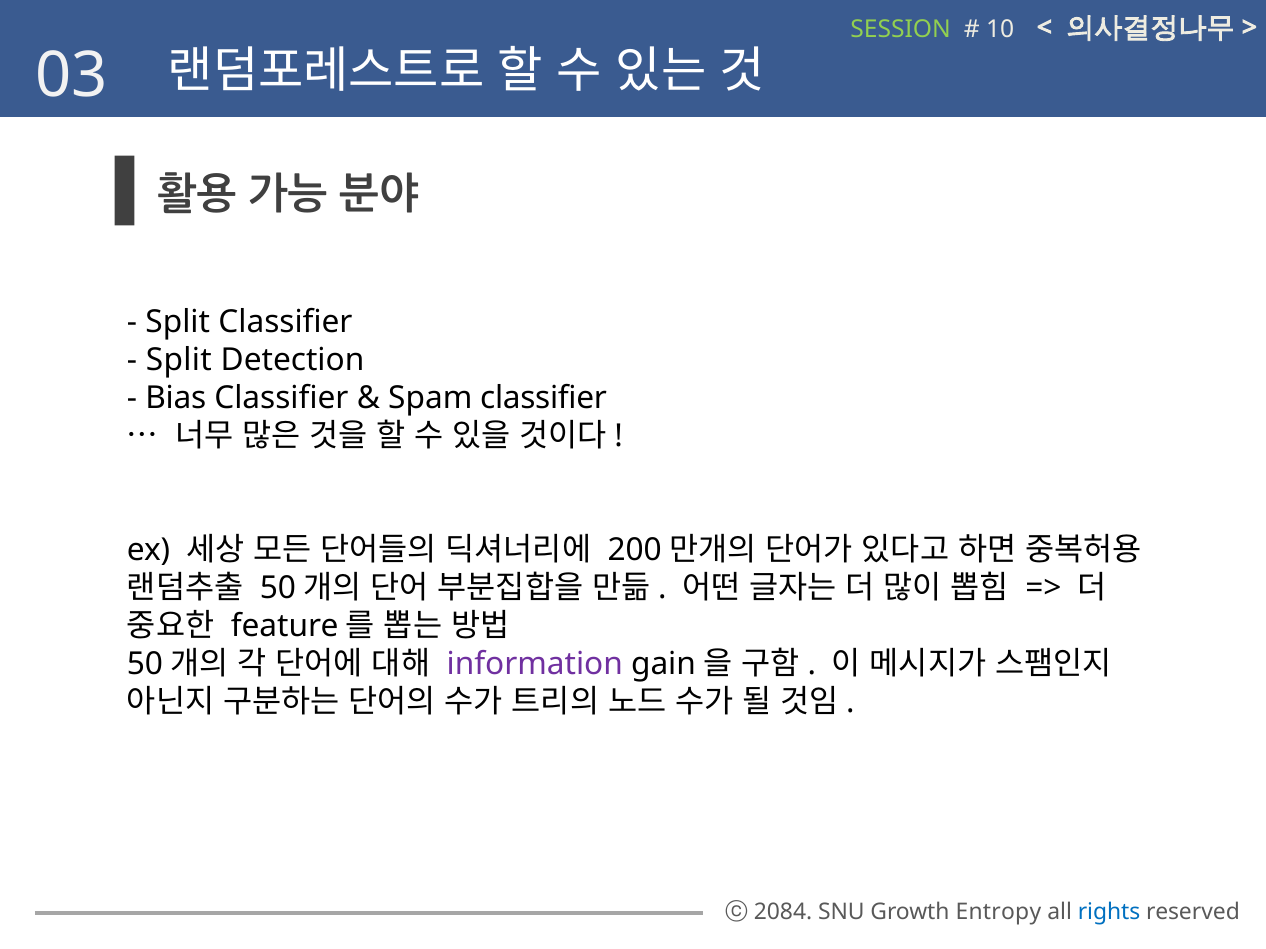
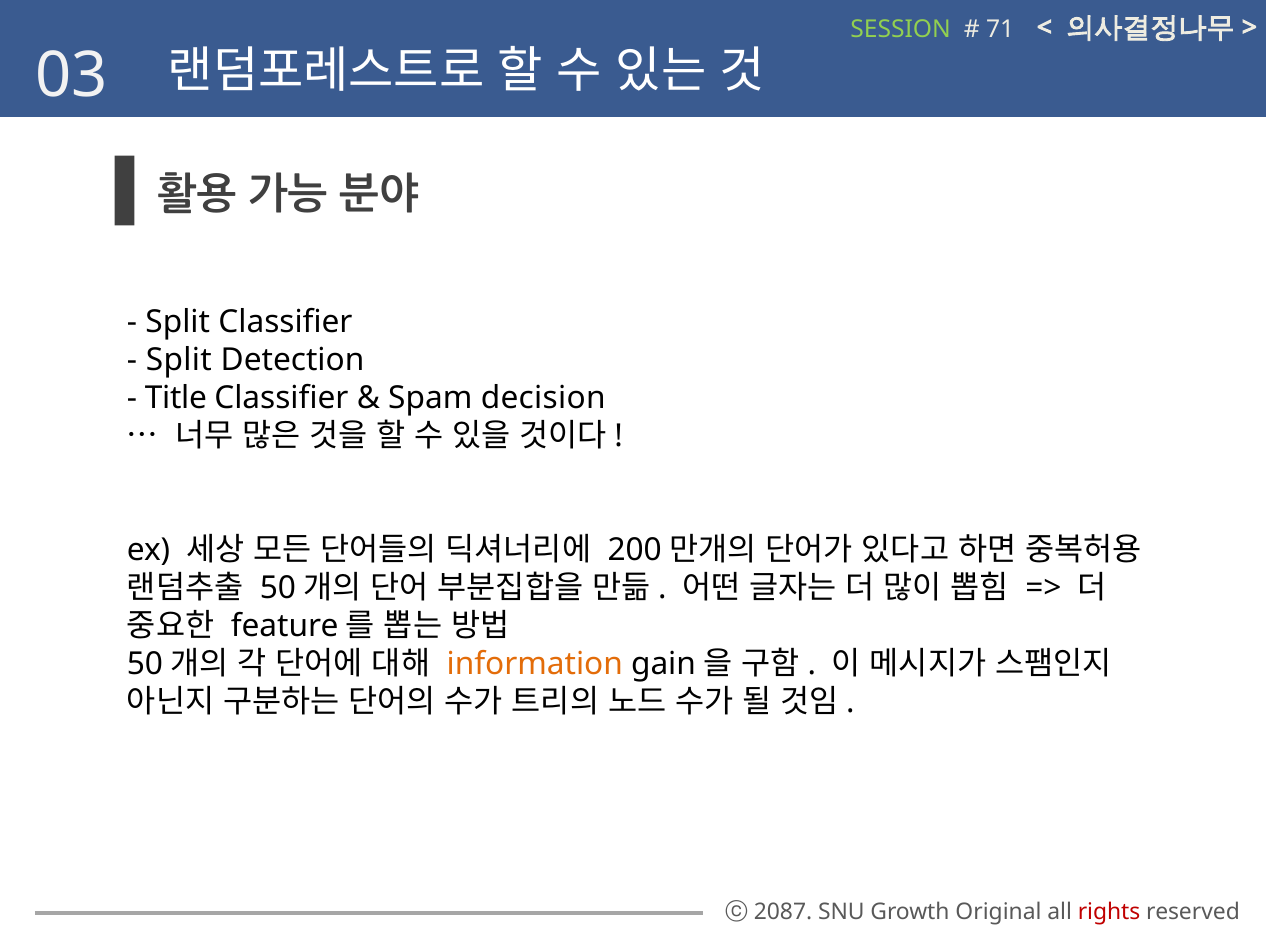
10: 10 -> 71 (1000, 29)
Bias: Bias -> Title (176, 399)
Spam classifier: classifier -> decision (543, 399)
information colour: purple -> orange (535, 665)
2084: 2084 -> 2087 (783, 912)
Entropy: Entropy -> Original (999, 912)
rights colour: blue -> red (1109, 912)
